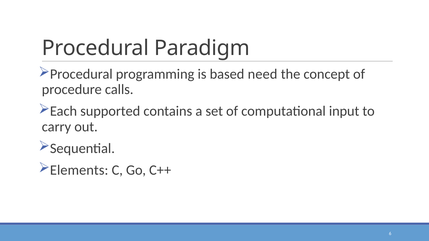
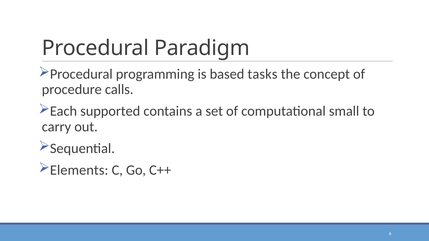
need: need -> tasks (263, 74)
input: input -> small (344, 111)
